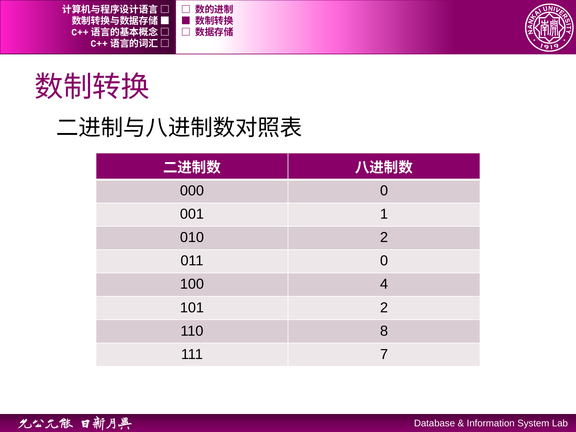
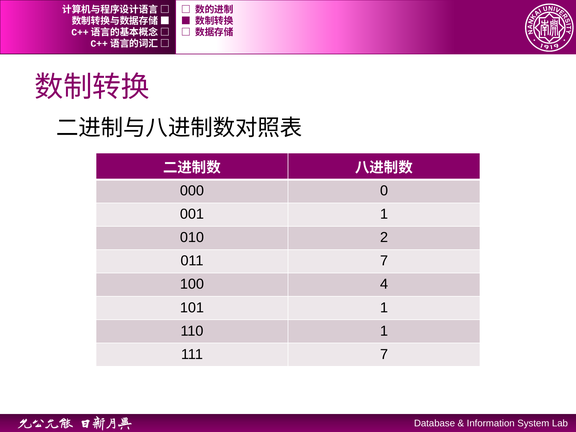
011 0: 0 -> 7 (384, 261)
101 2: 2 -> 1 (384, 308)
110 8: 8 -> 1 (384, 331)
